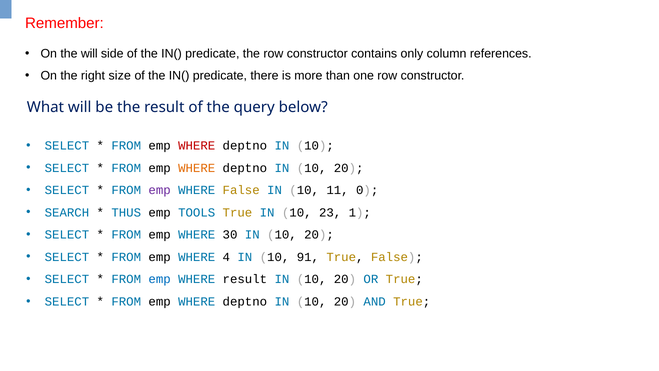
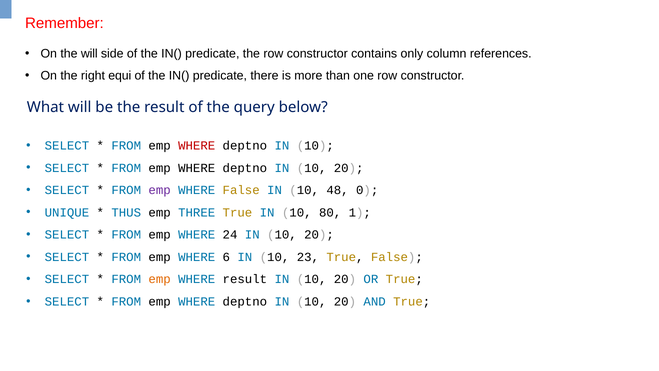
size: size -> equi (120, 76)
WHERE colour: orange -> black (197, 168)
11: 11 -> 48 (338, 190)
SEARCH: SEARCH -> UNIQUE (67, 212)
TOOLS: TOOLS -> THREE (197, 212)
23: 23 -> 80 (330, 212)
30: 30 -> 24 (230, 235)
4: 4 -> 6 (226, 257)
91: 91 -> 23 (308, 257)
emp colour: blue -> orange (160, 279)
